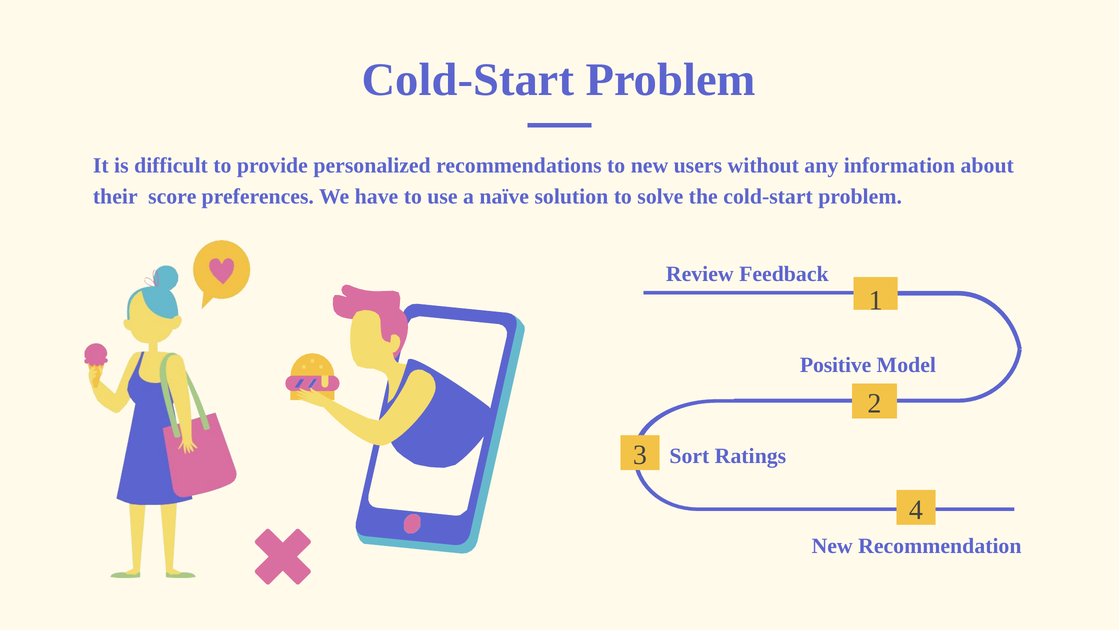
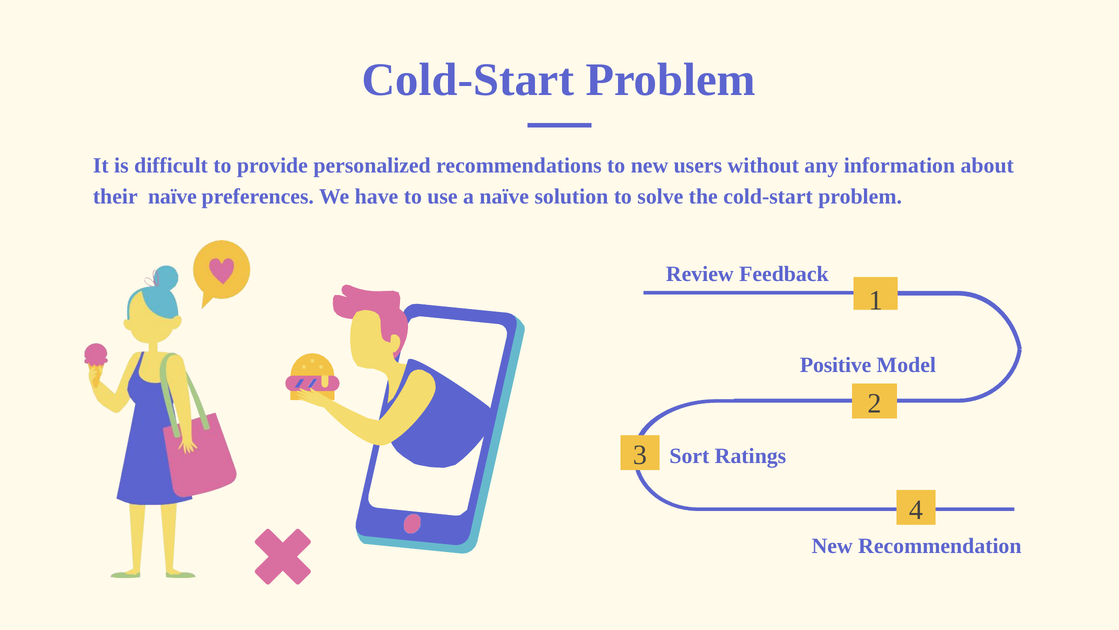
their score: score -> naïve (172, 196)
